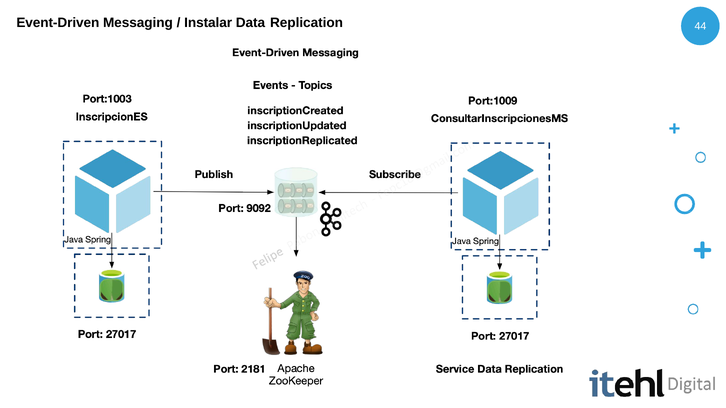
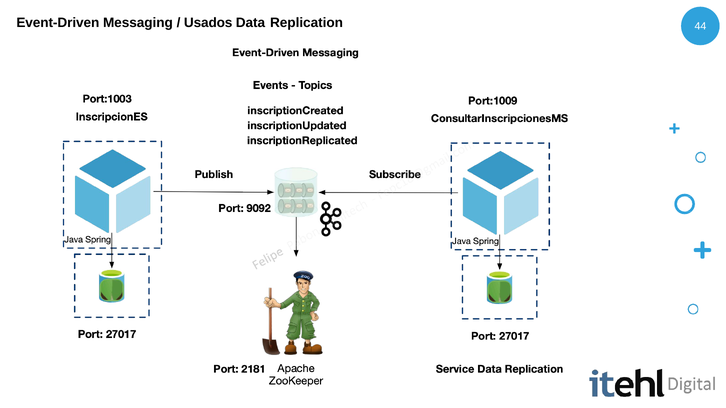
Instalar: Instalar -> Usados (208, 23)
